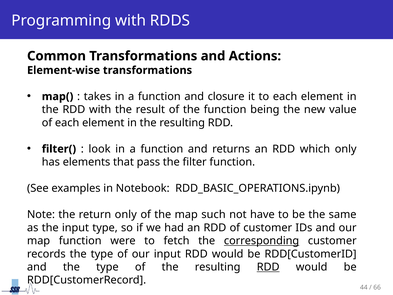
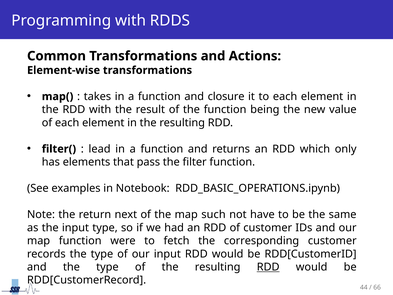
look: look -> lead (100, 149)
return only: only -> next (126, 214)
corresponding underline: present -> none (262, 241)
